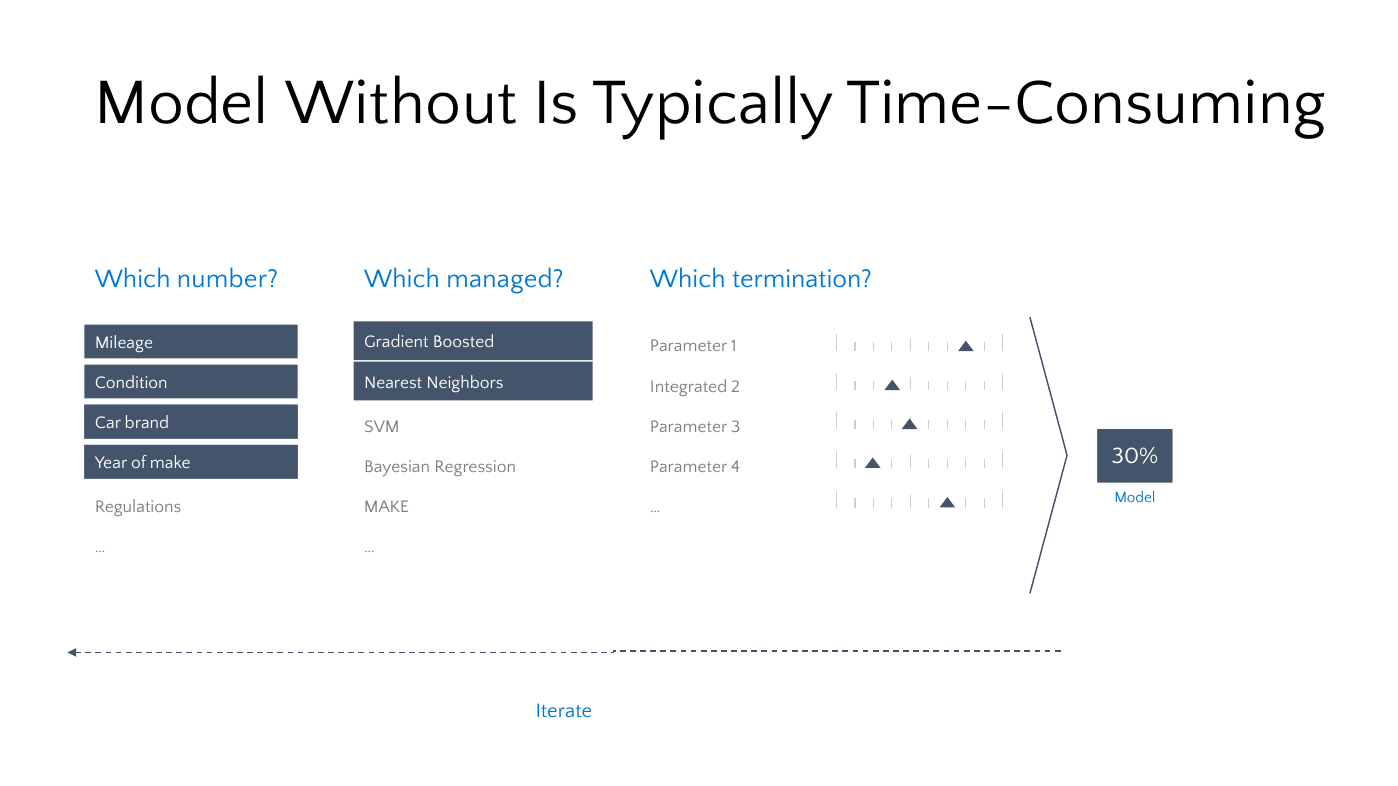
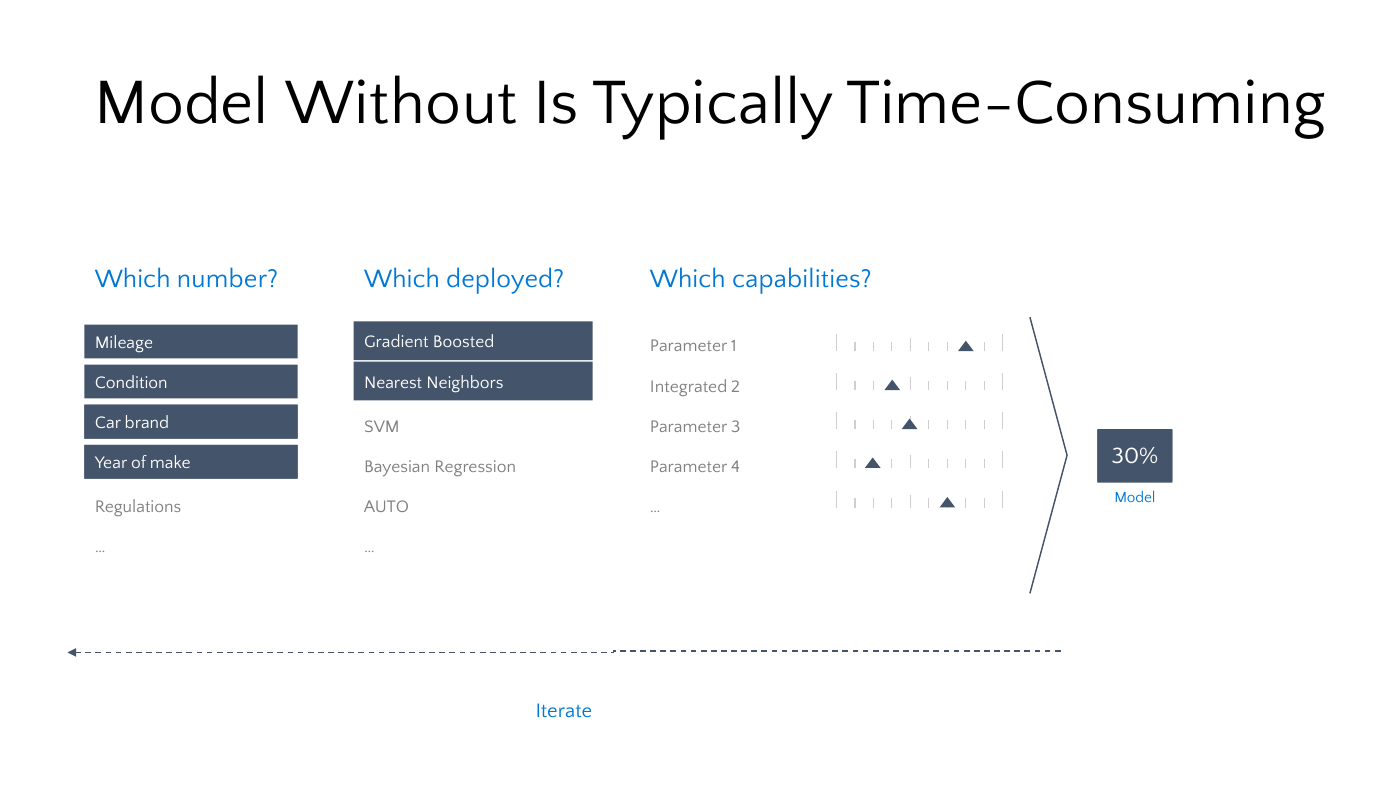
managed: managed -> deployed (505, 279)
termination: termination -> capabilities (802, 279)
MAKE: MAKE -> AUTO (386, 507)
